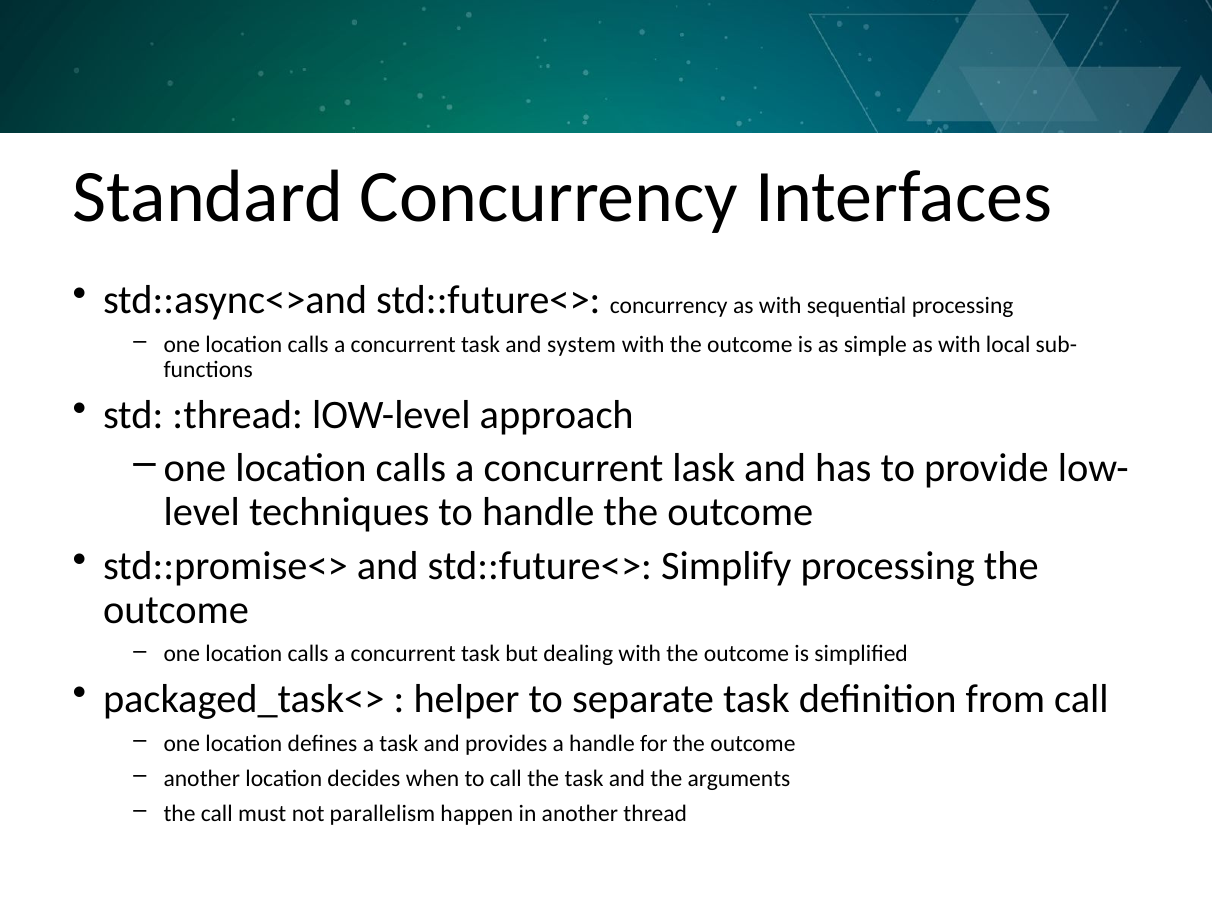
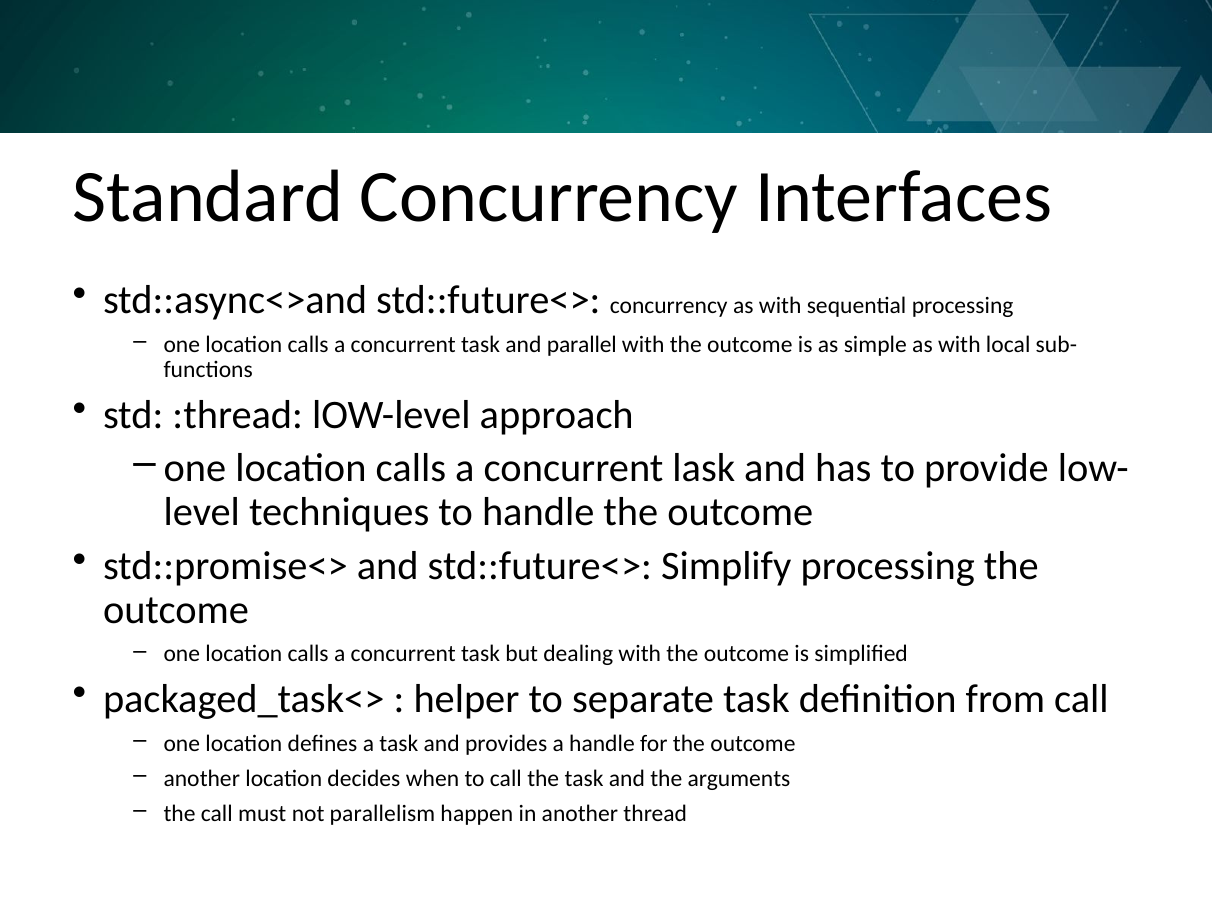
system: system -> parallel (582, 344)
